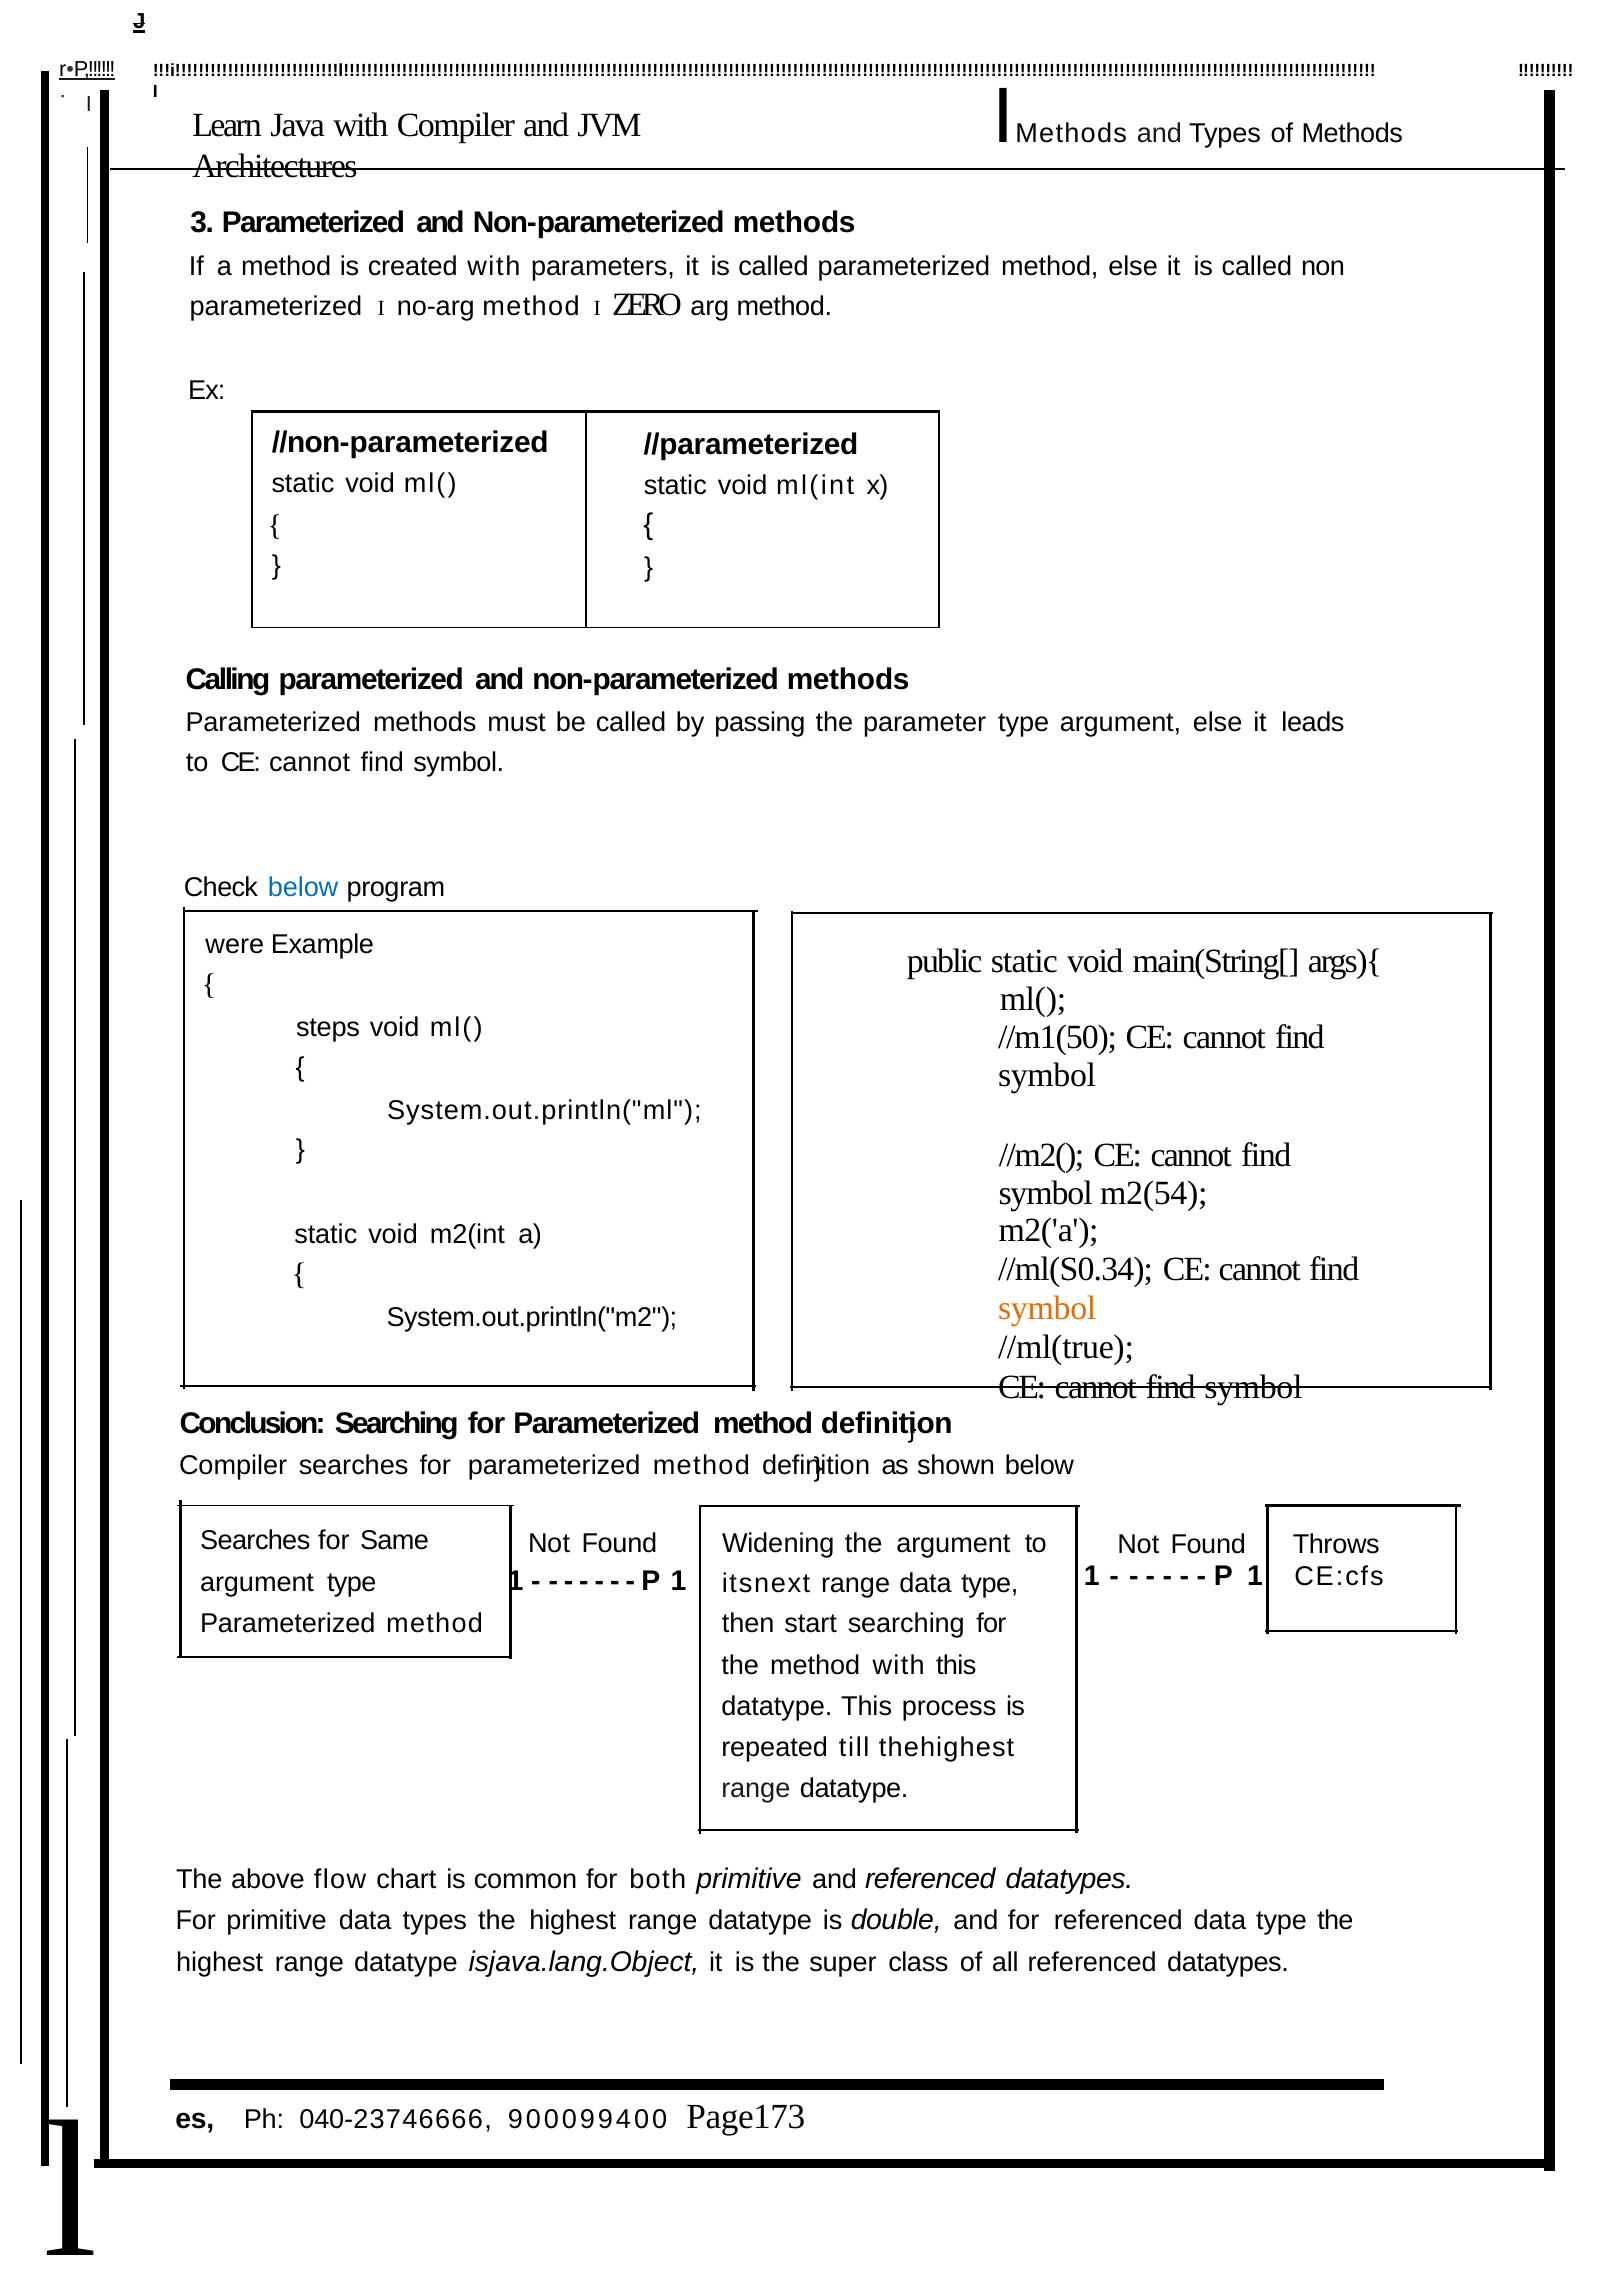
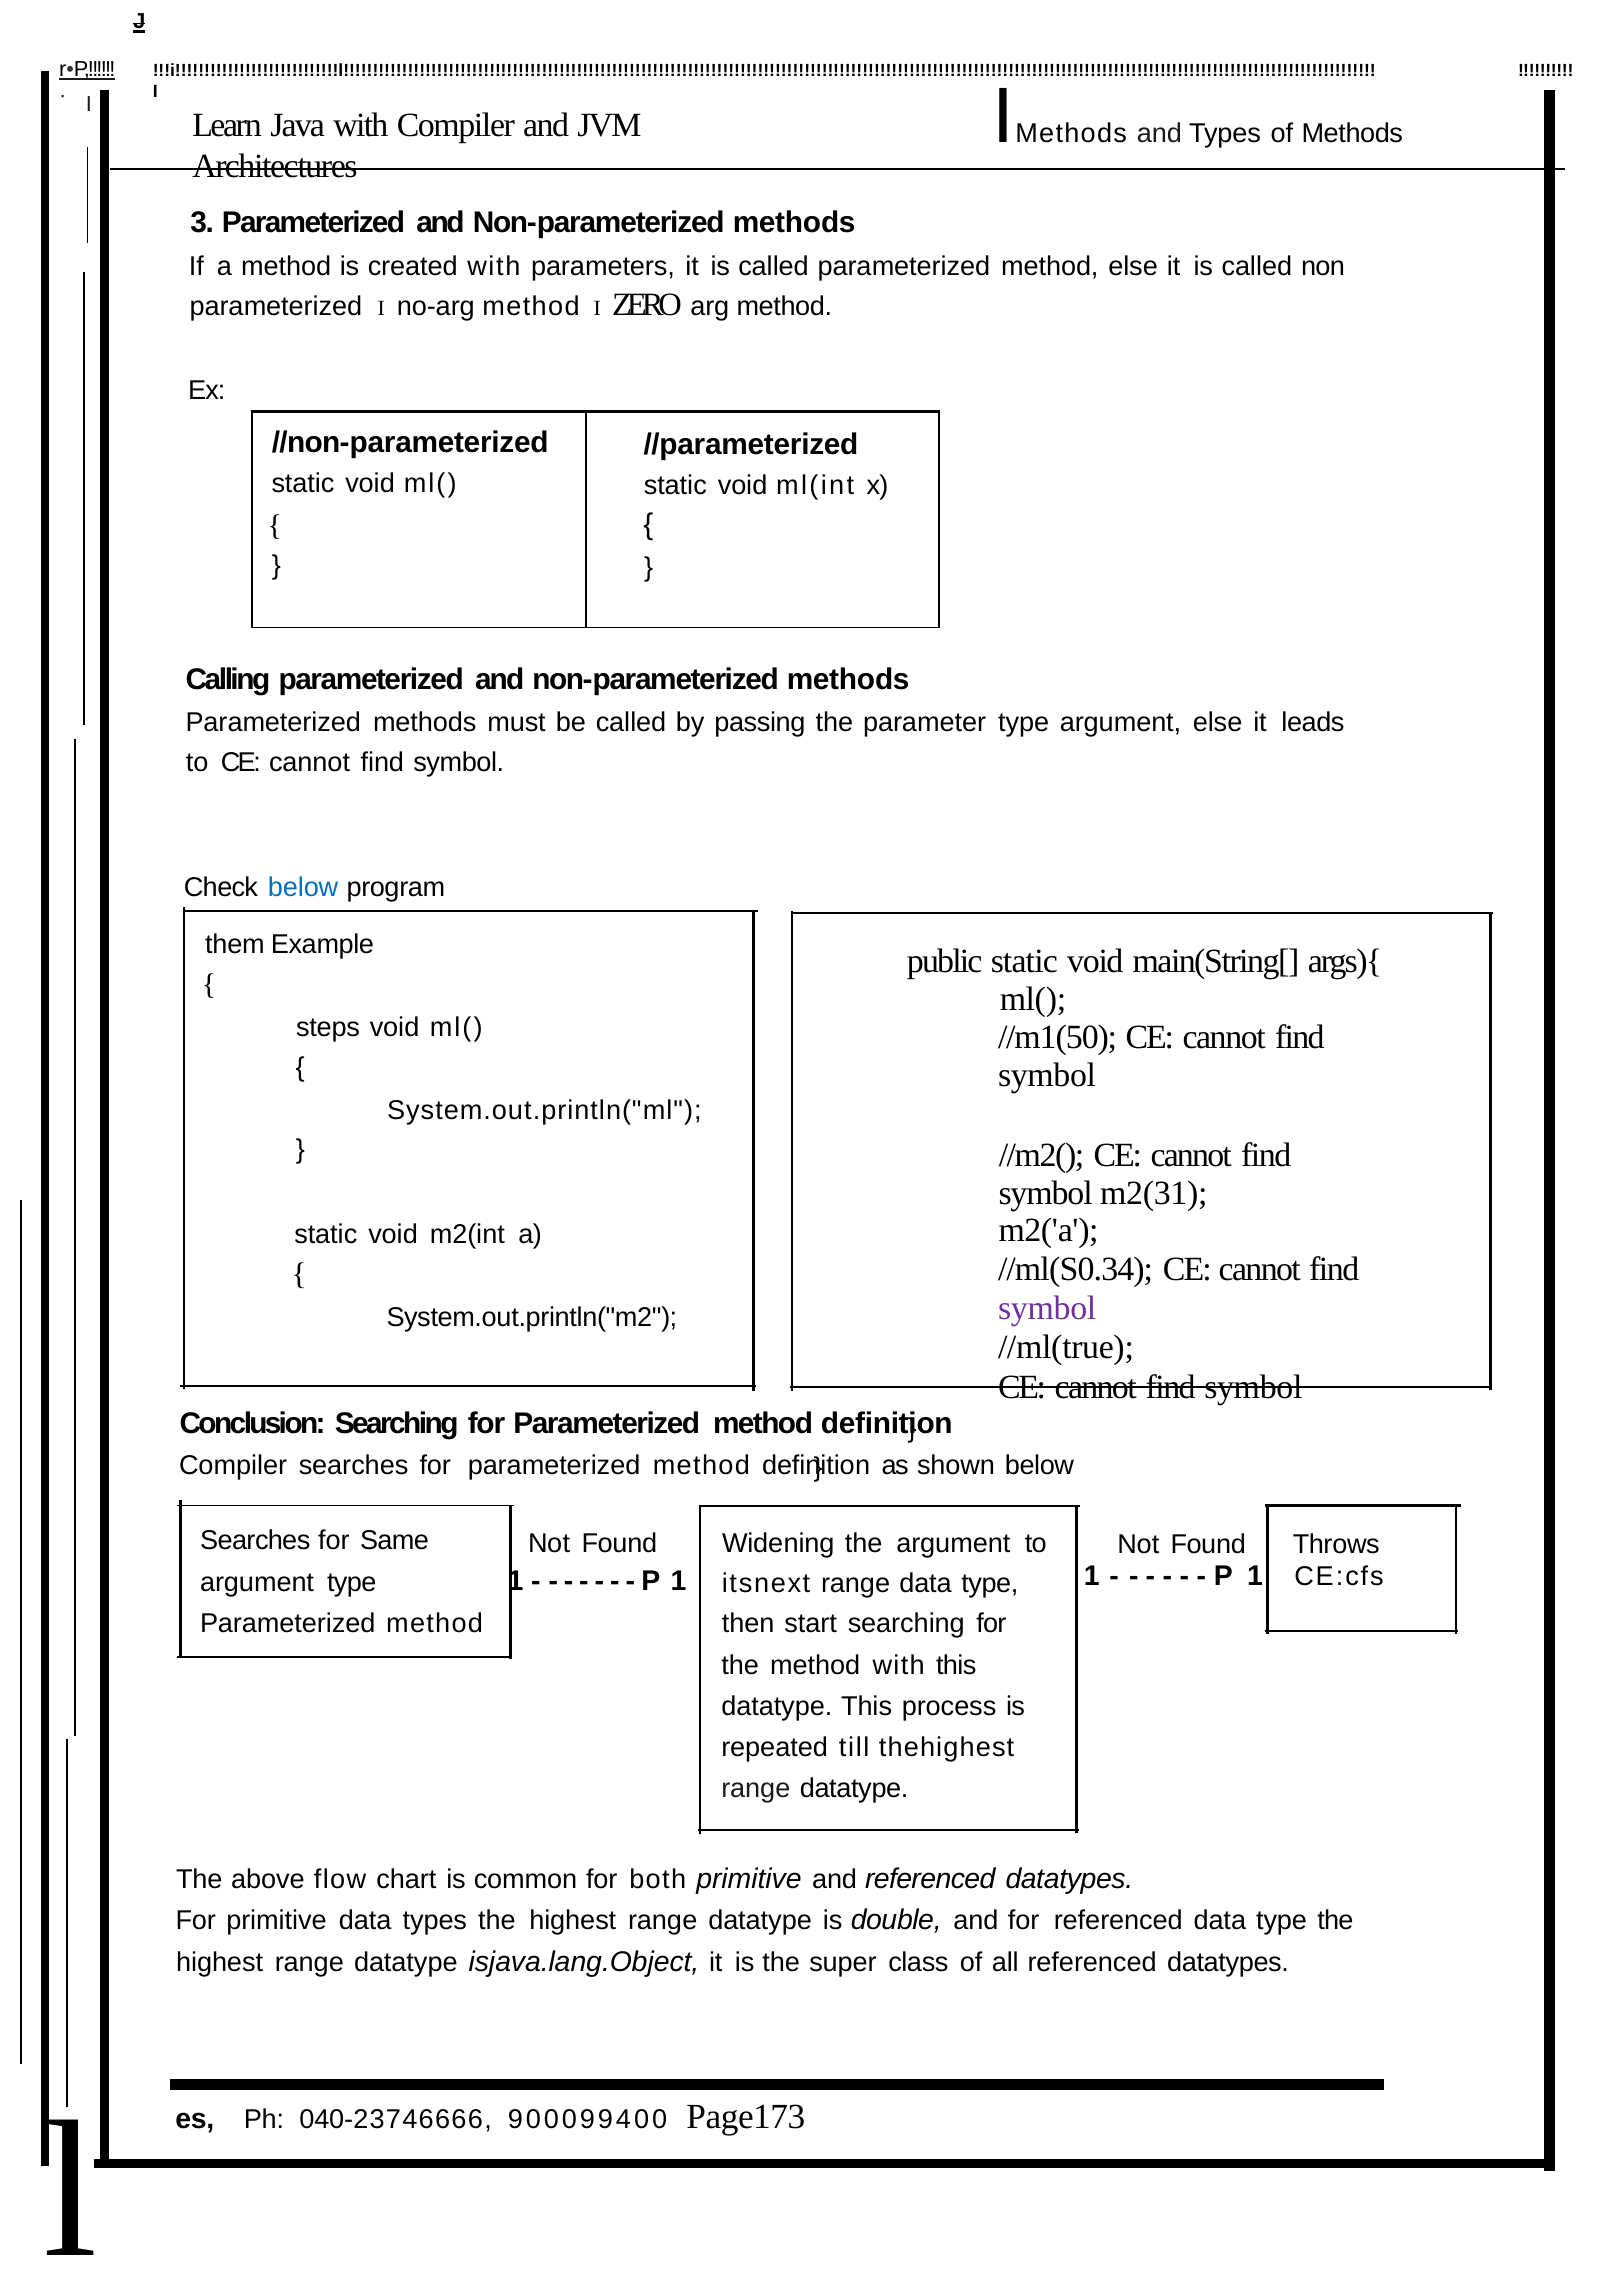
were: were -> them (235, 945)
m2(54: m2(54 -> m2(31 (1154, 1193)
symbol colour: orange -> purple (1047, 1308)
